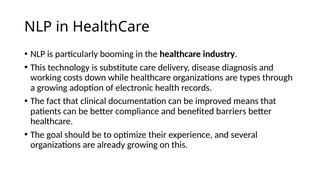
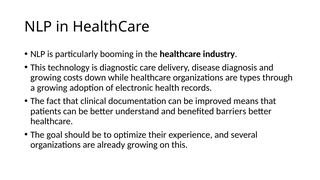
substitute: substitute -> diagnostic (119, 68)
working: working -> growing (46, 78)
compliance: compliance -> understand (137, 111)
